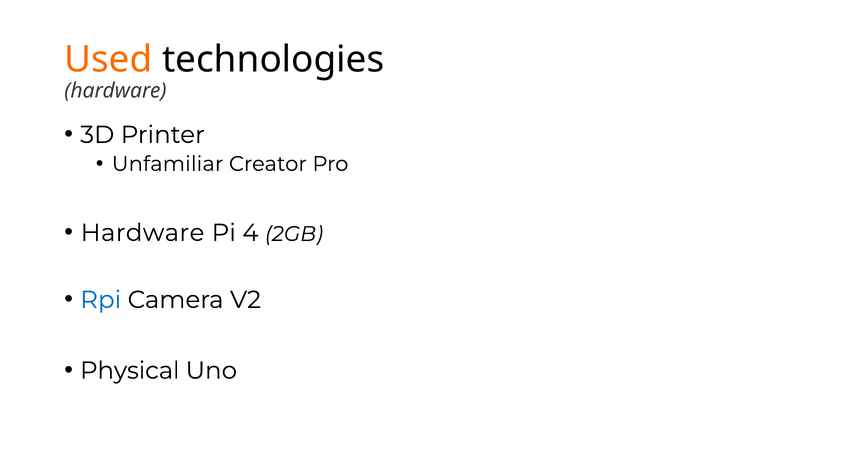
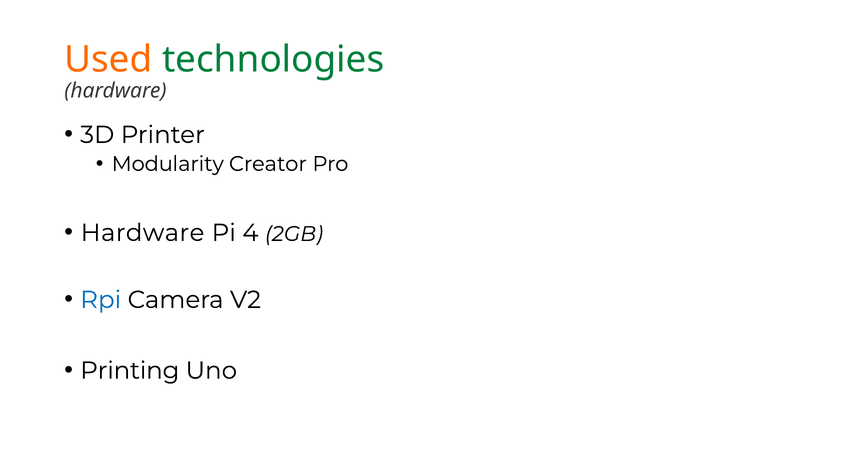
technologies colour: black -> green (273, 60)
Unfamiliar: Unfamiliar -> Modularity (168, 164)
Physical: Physical -> Printing (130, 370)
